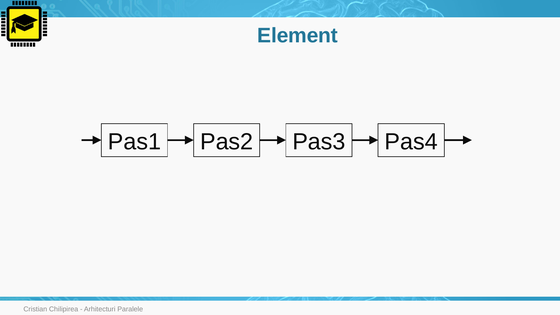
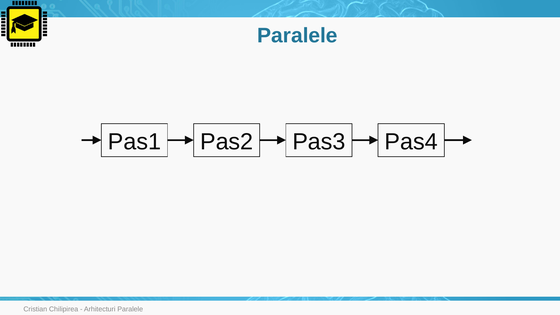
Element: Element -> Paralele (297, 36)
